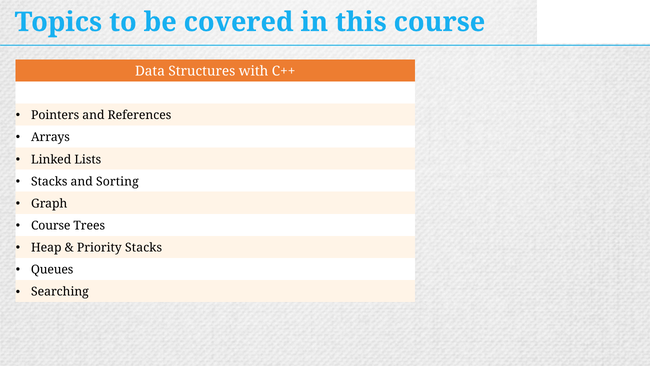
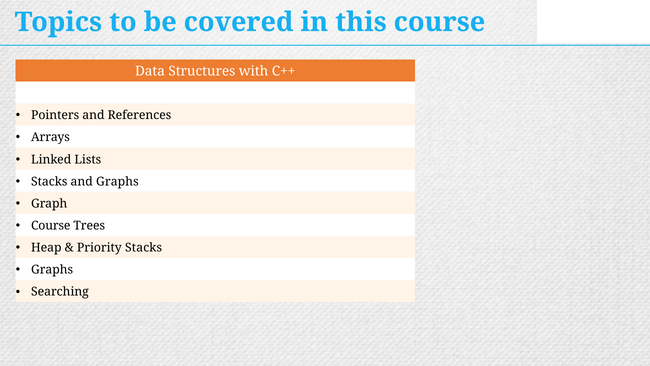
and Sorting: Sorting -> Graphs (117, 181)
Queues: Queues -> Graphs (52, 270)
